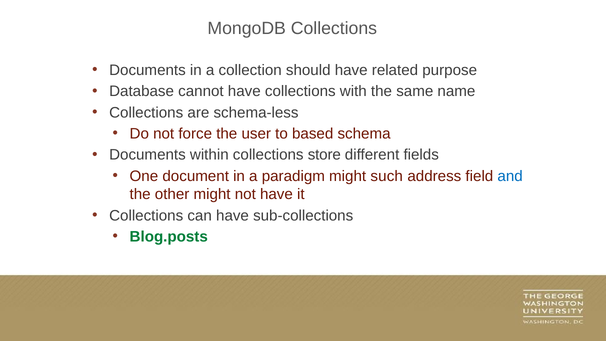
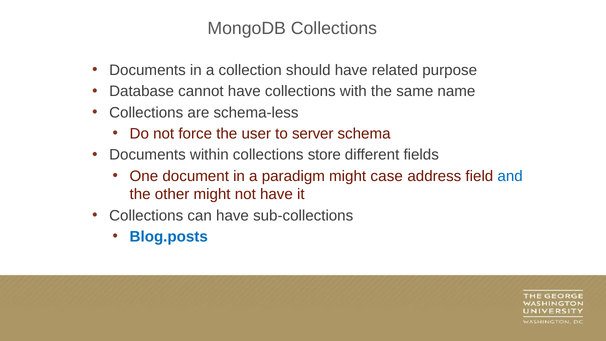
based: based -> server (313, 134)
such: such -> case (387, 176)
Blog.posts colour: green -> blue (169, 237)
